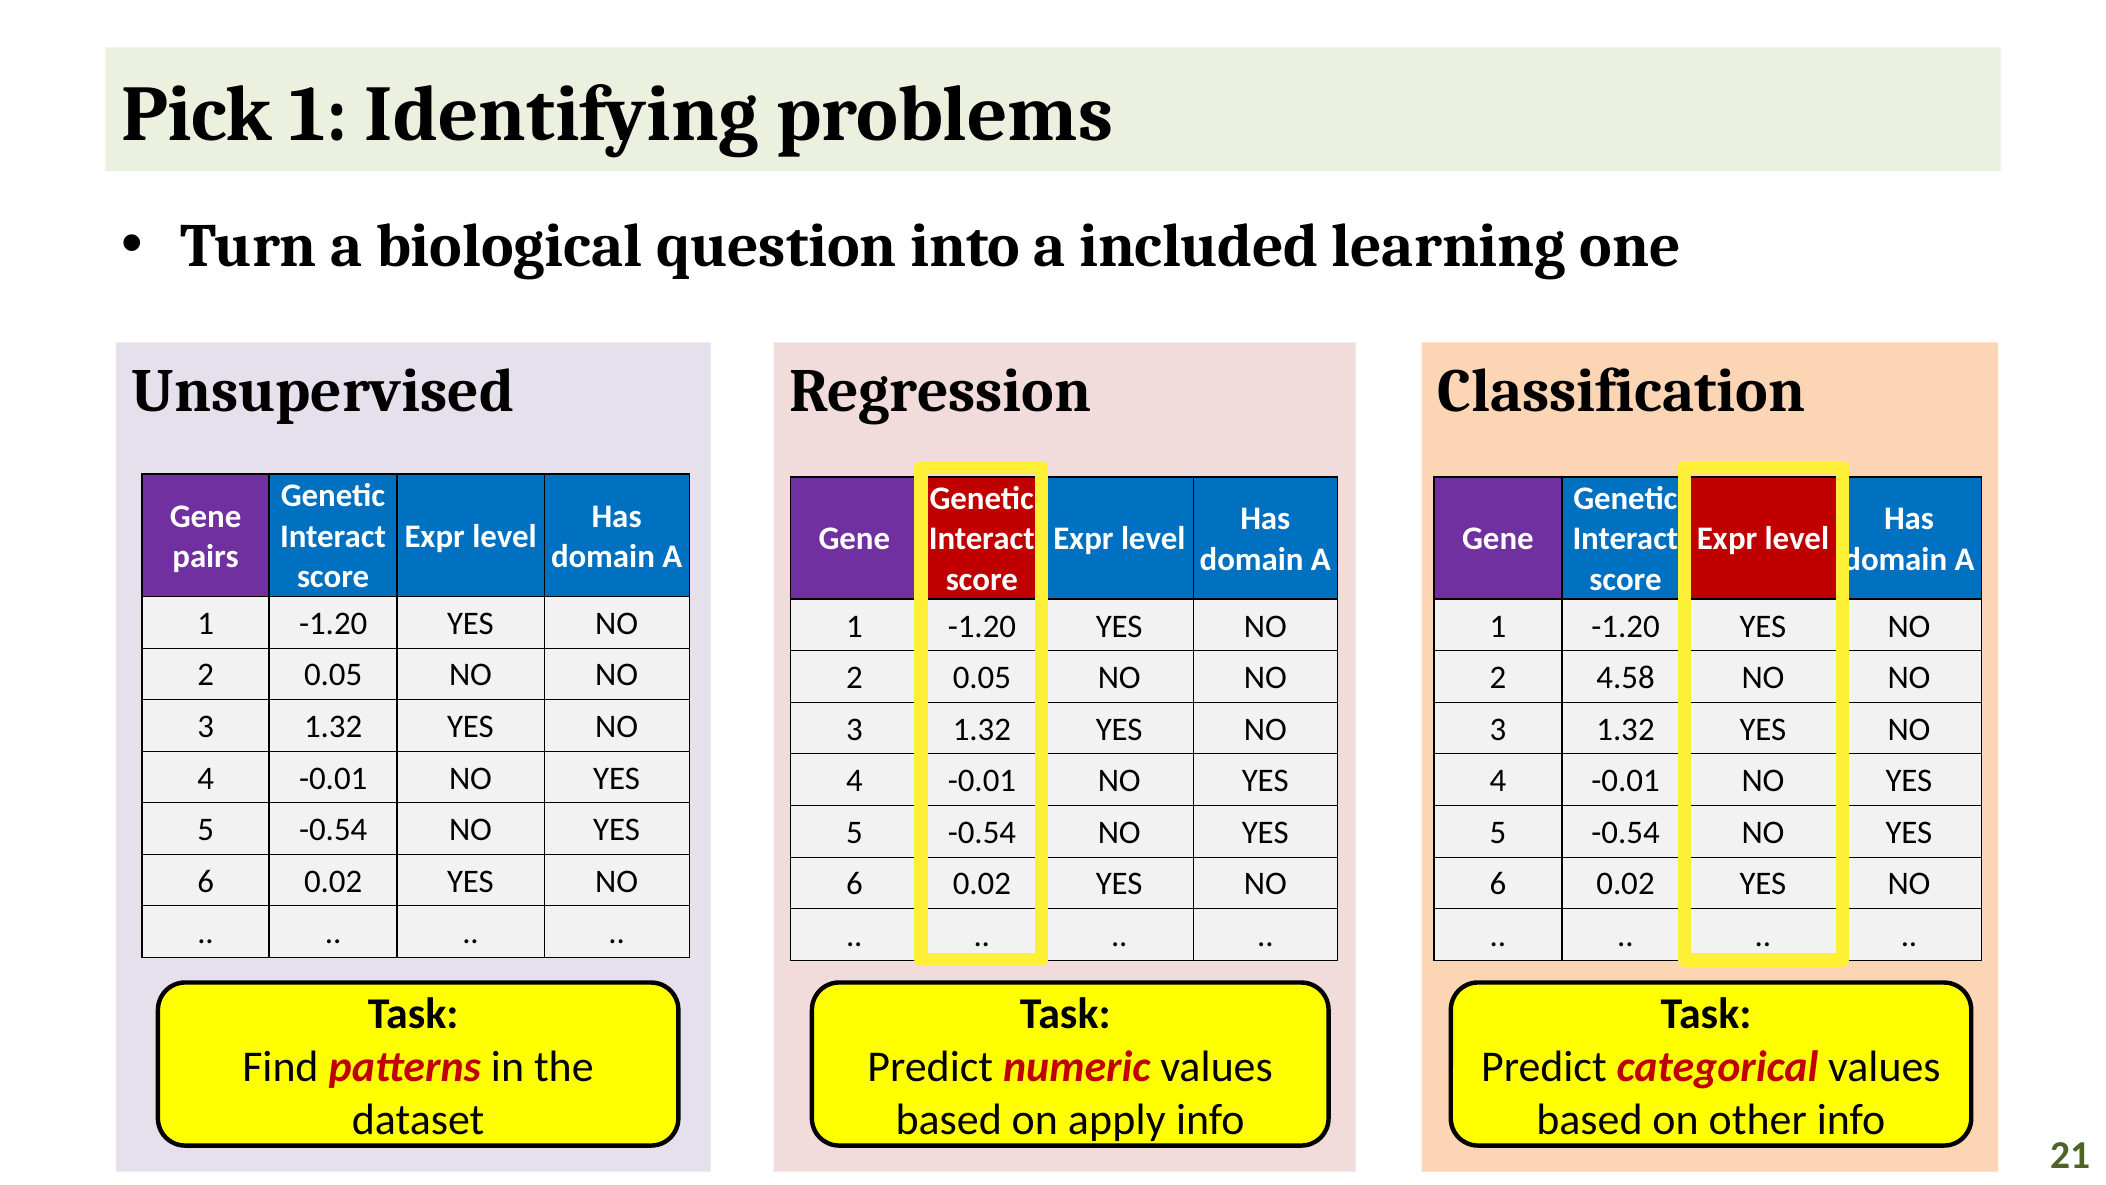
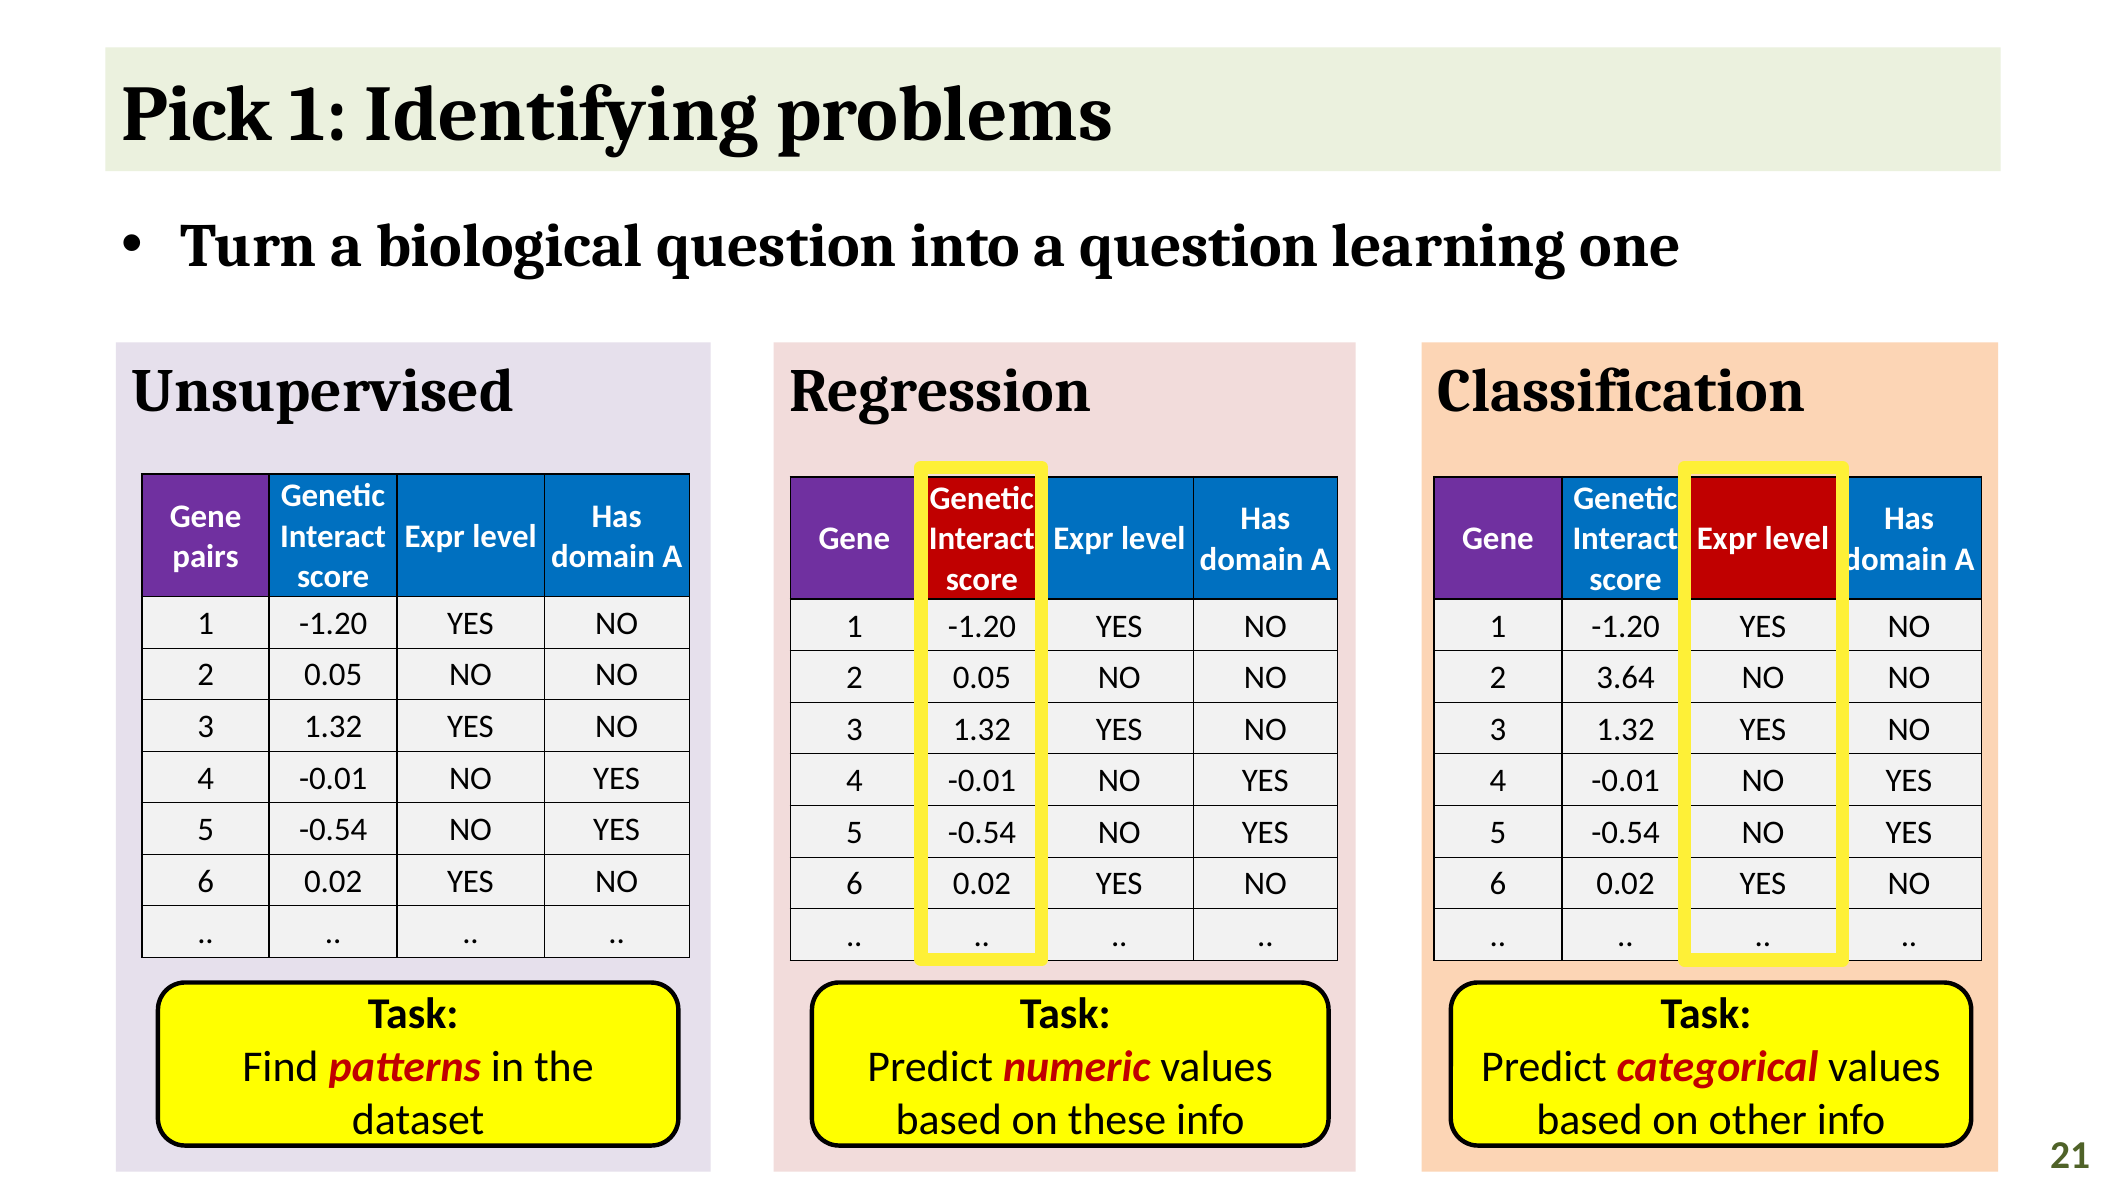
a included: included -> question (1199, 246)
4.58: 4.58 -> 3.64 (1626, 678)
apply: apply -> these (1117, 1119)
